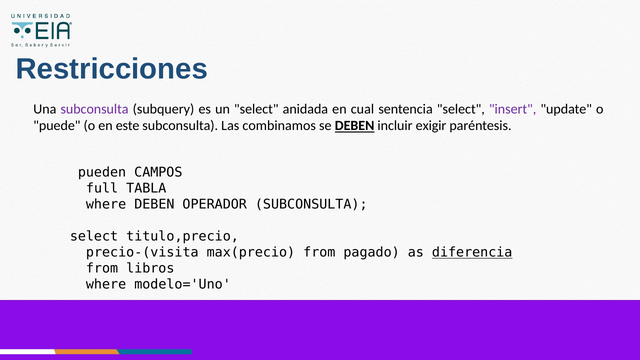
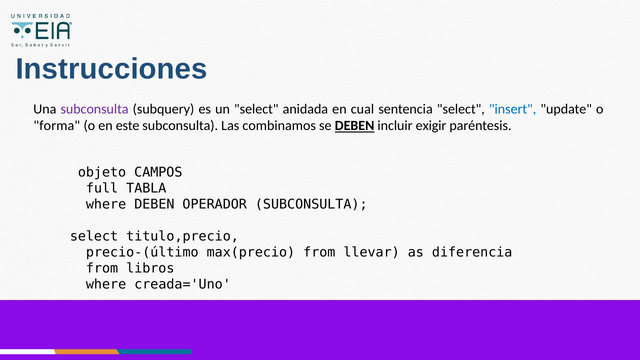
Restricciones: Restricciones -> Instrucciones (112, 69)
insert colour: purple -> blue (513, 109)
puede: puede -> forma (57, 126)
pueden: pueden -> objeto (102, 172)
precio-(visita: precio-(visita -> precio-(último (142, 252)
pagado: pagado -> llevar (372, 252)
diferencia underline: present -> none (472, 252)
modelo='Uno: modelo='Uno -> creada='Uno (183, 285)
